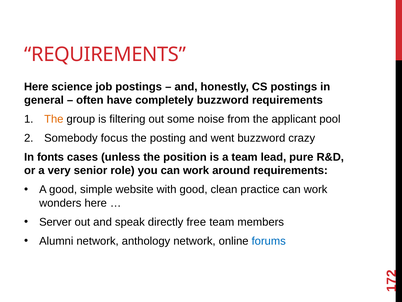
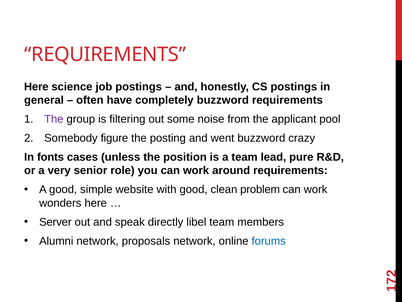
The colour: orange -> purple (54, 119)
focus: focus -> figure (114, 138)
practice: practice -> problem (260, 189)
free: free -> libel (196, 222)
anthology: anthology -> proposals (146, 241)
